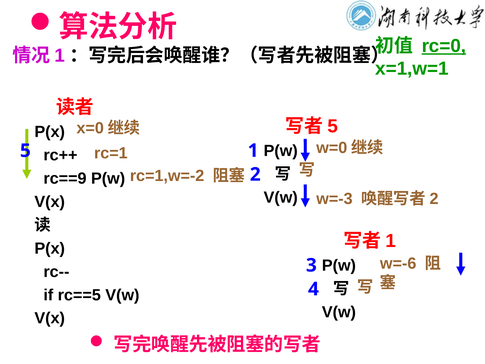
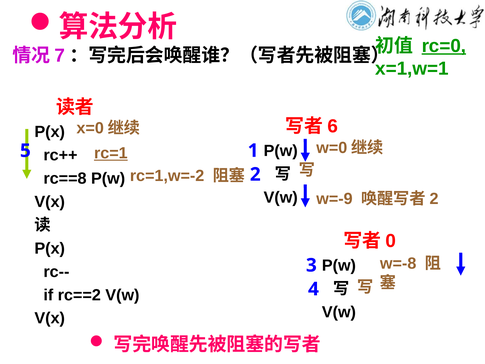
1: 1 -> 7 (60, 56)
5: 5 -> 6 (333, 126)
rc=1 underline: none -> present (111, 153)
rc==9: rc==9 -> rc==8 (65, 178)
w=-3: w=-3 -> w=-9 (334, 199)
1: 1 -> 0 (391, 241)
w=-6: w=-6 -> w=-8 (398, 263)
rc==5: rc==5 -> rc==2 (79, 295)
